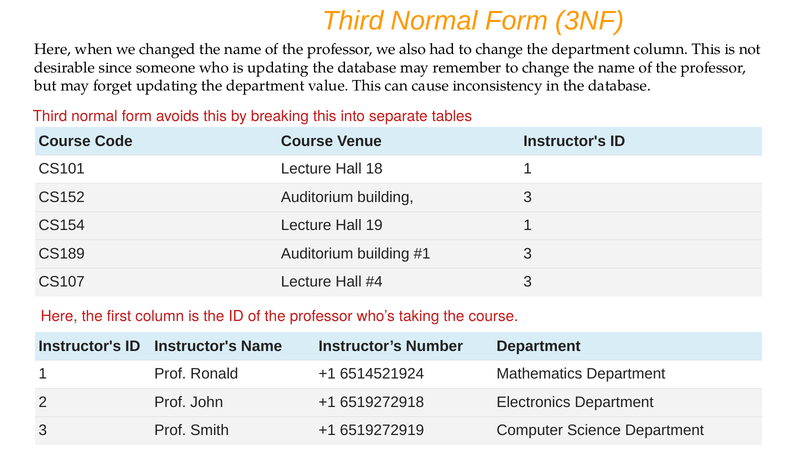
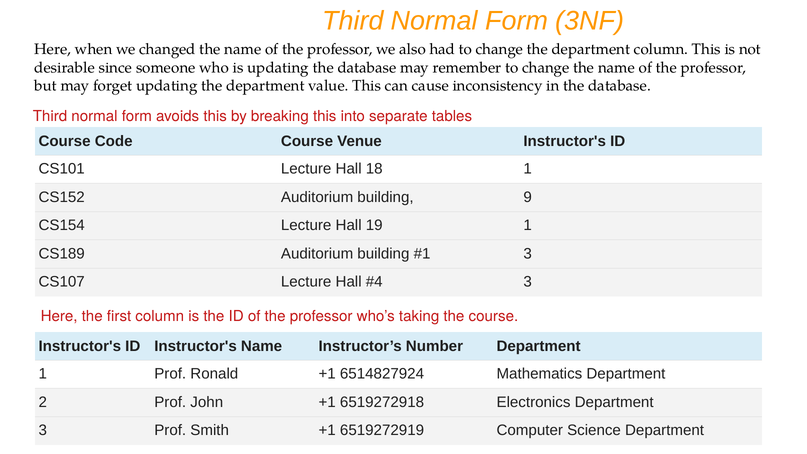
building 3: 3 -> 9 (528, 197)
6514521924: 6514521924 -> 6514827924 (382, 374)
